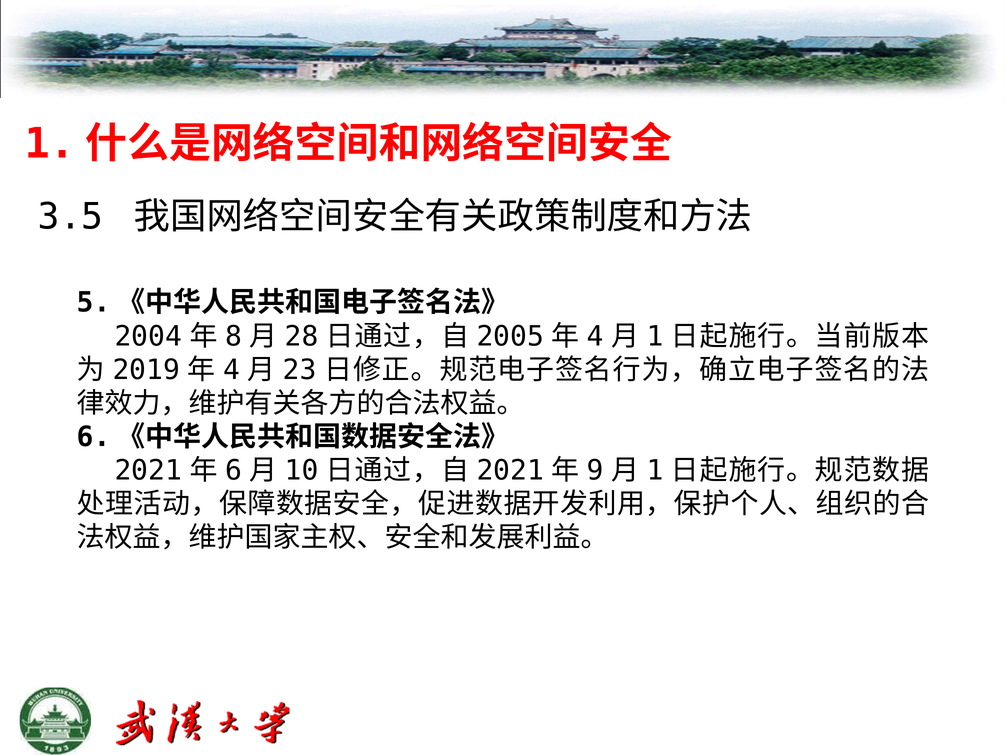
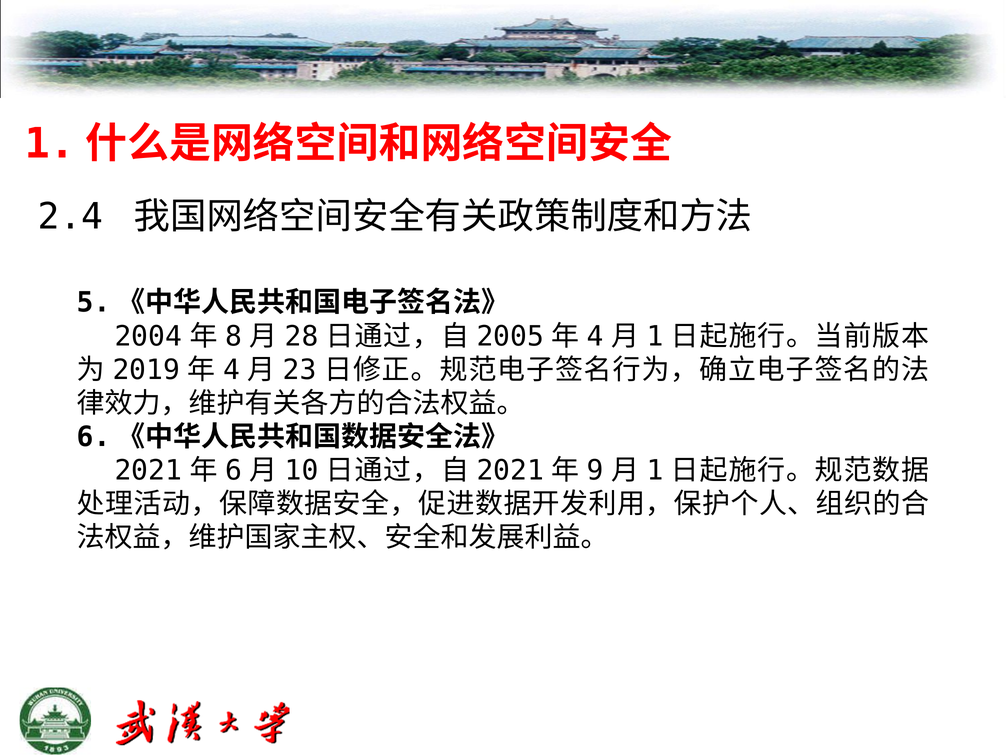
3.5: 3.5 -> 2.4 (70, 216)
